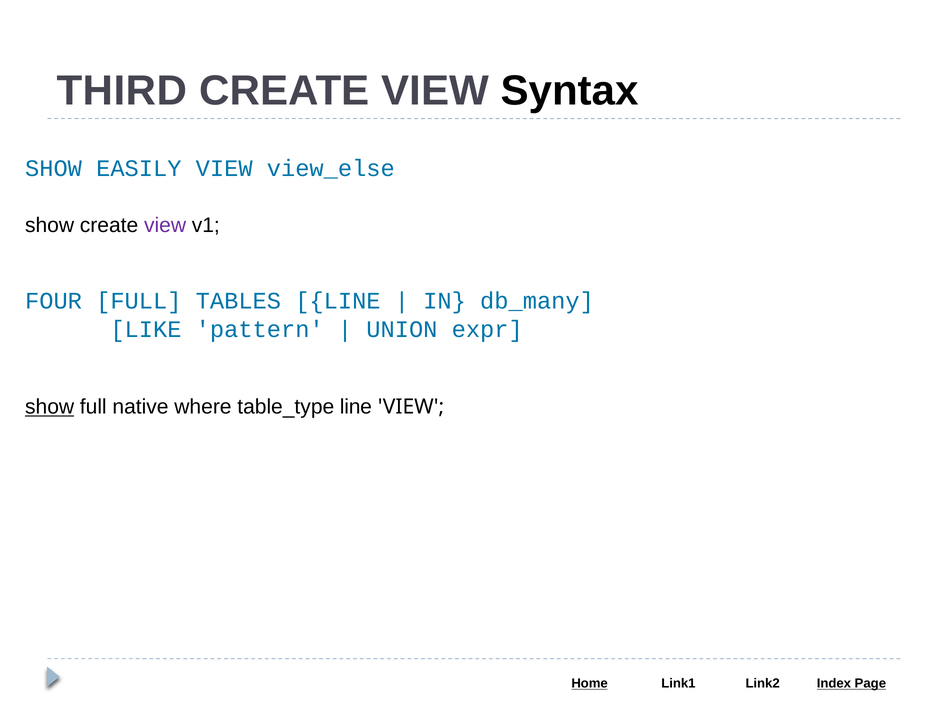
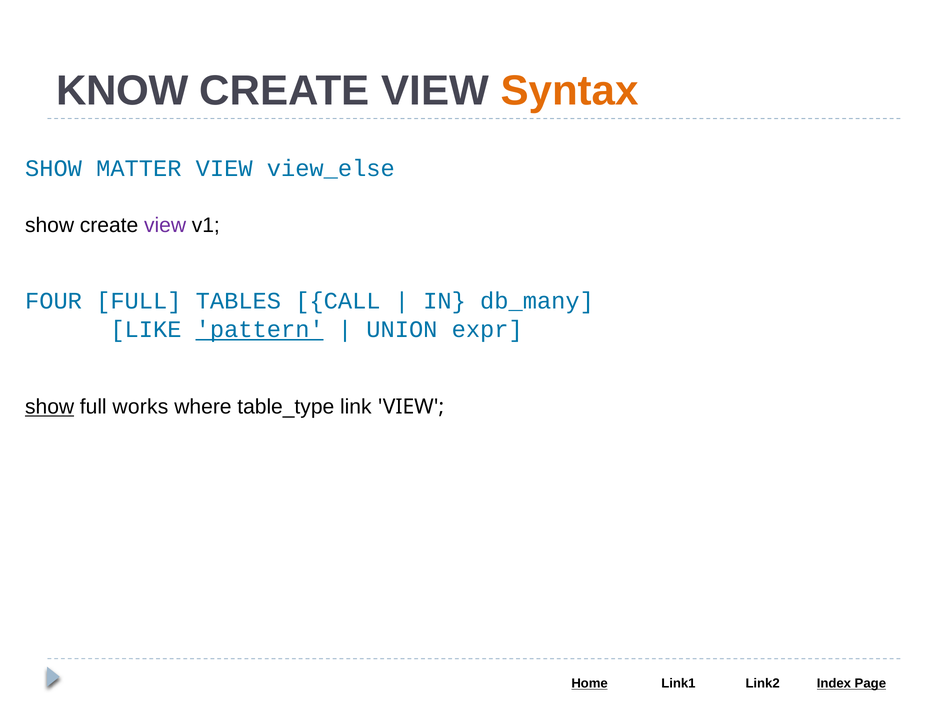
THIRD: THIRD -> KNOW (122, 91)
Syntax colour: black -> orange (570, 91)
EASILY: EASILY -> MATTER (139, 168)
TABLES LINE: LINE -> CALL (338, 301)
pattern underline: none -> present (260, 330)
native: native -> works (140, 407)
table_type line: line -> link (356, 407)
